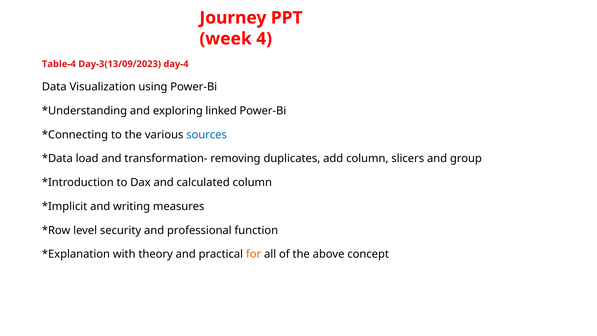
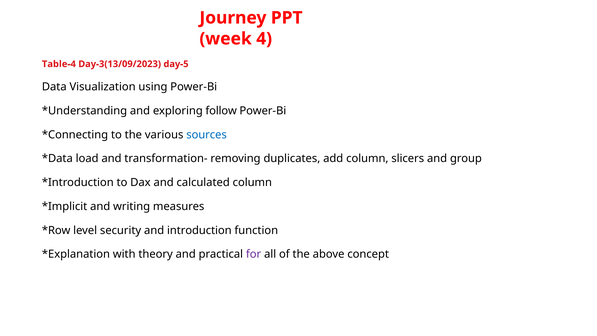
day-4: day-4 -> day-5 (176, 64)
linked: linked -> follow (221, 111)
professional: professional -> introduction (199, 230)
for colour: orange -> purple (254, 254)
